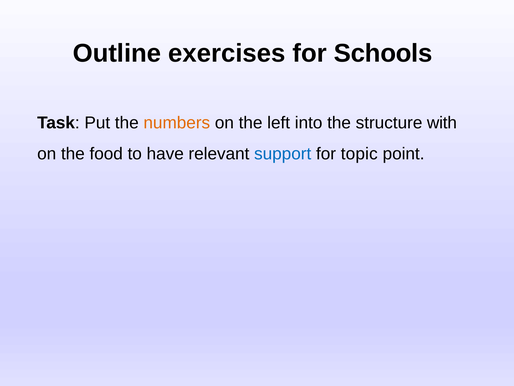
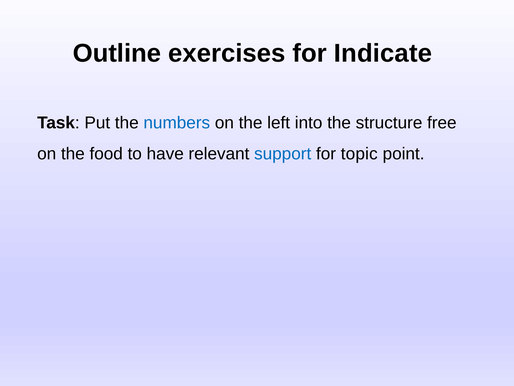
Schools: Schools -> Indicate (383, 53)
numbers colour: orange -> blue (177, 123)
with: with -> free (442, 123)
